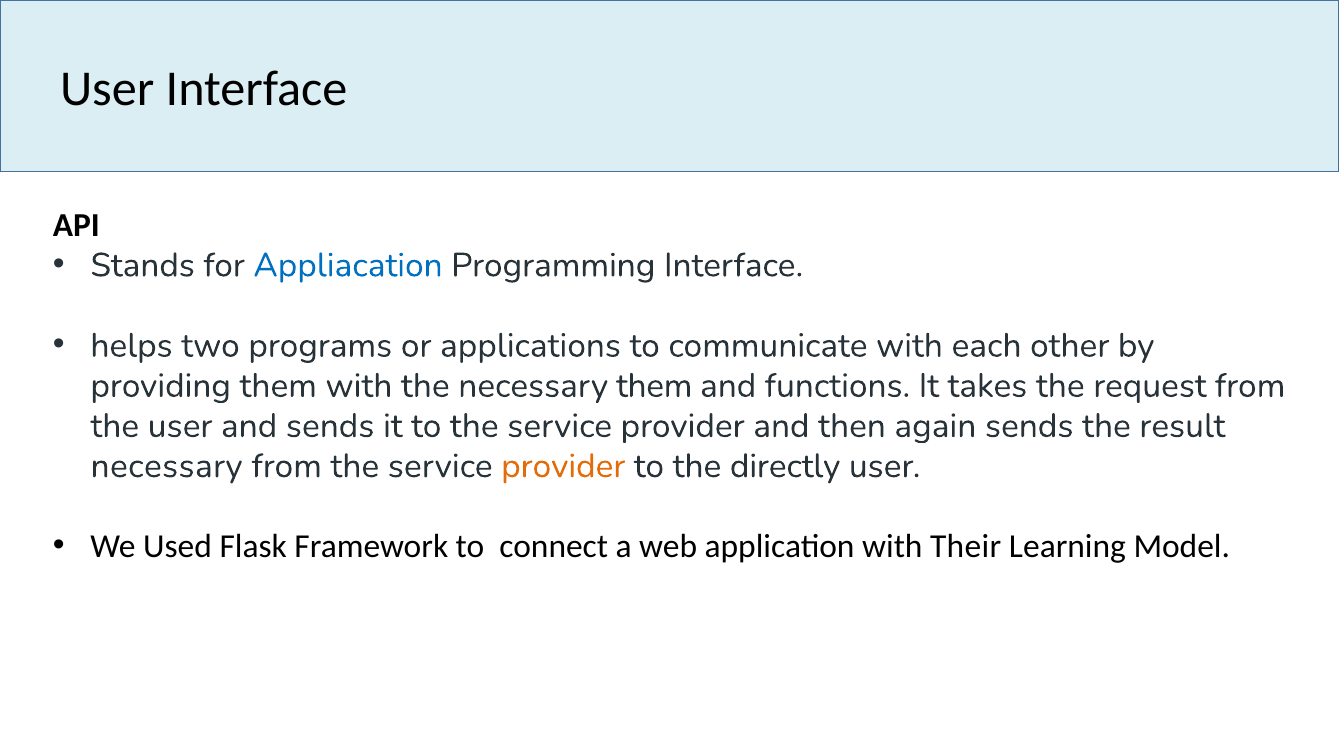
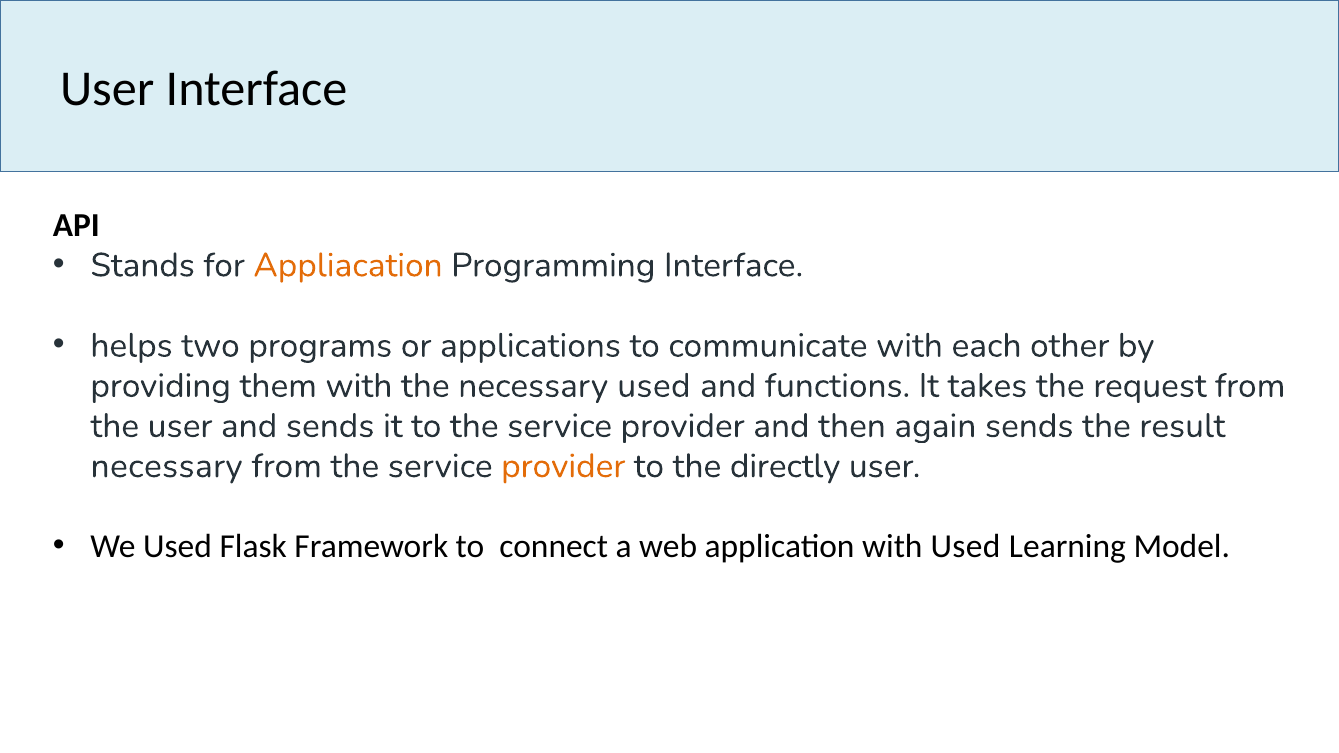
Appliacation colour: blue -> orange (348, 265)
necessary them: them -> used (654, 386)
with Their: Their -> Used (966, 547)
